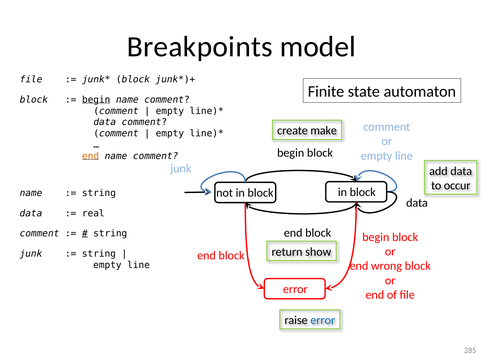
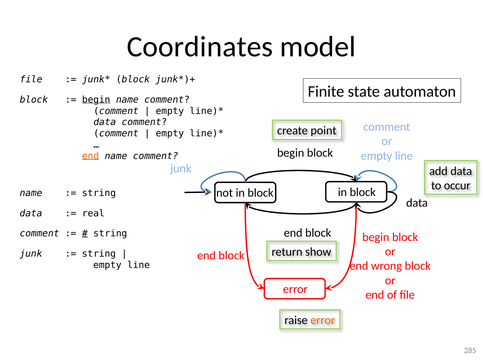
Breakpoints: Breakpoints -> Coordinates (200, 47)
make: make -> point (324, 131)
error colour: blue -> orange (323, 320)
